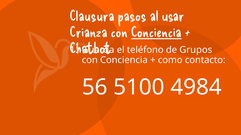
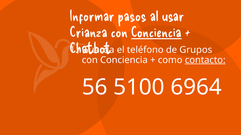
Clausura: Clausura -> Informar (92, 16)
contacto underline: none -> present (205, 60)
4984: 4984 -> 6964 (196, 87)
